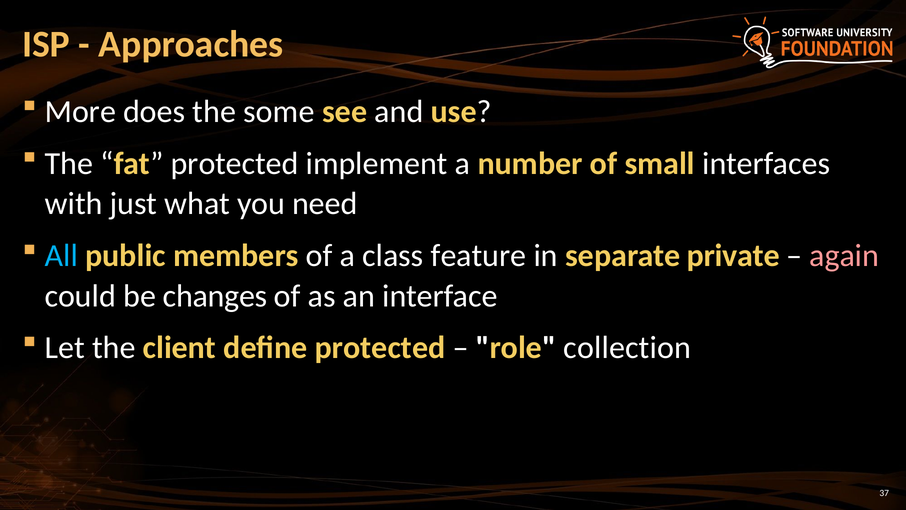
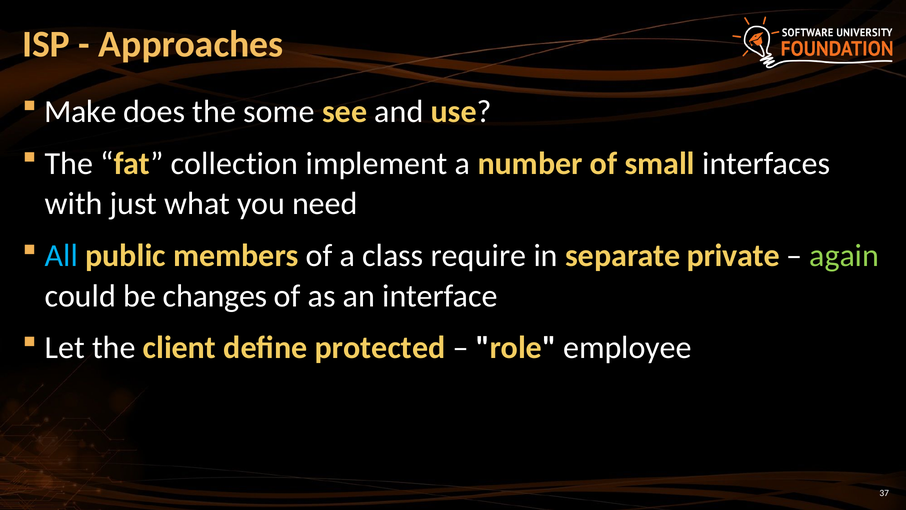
More: More -> Make (81, 112)
fat protected: protected -> collection (234, 163)
feature: feature -> require (479, 256)
again colour: pink -> light green (844, 256)
collection: collection -> employee (627, 348)
